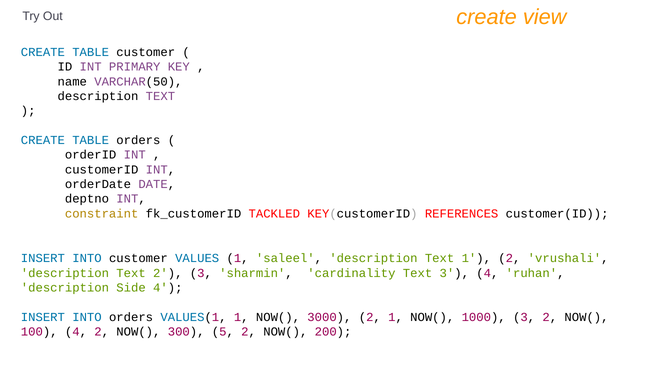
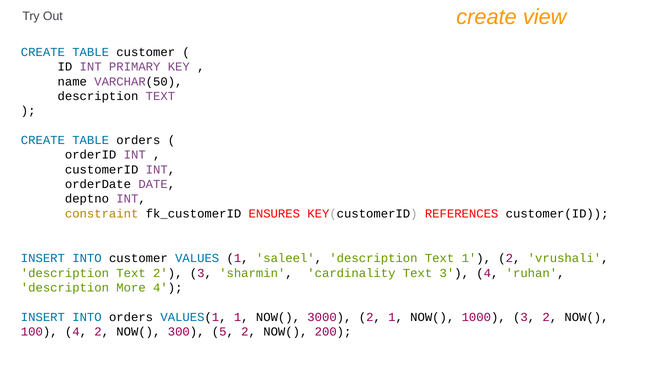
TACKLED: TACKLED -> ENSURES (274, 214)
Side: Side -> More (131, 288)
